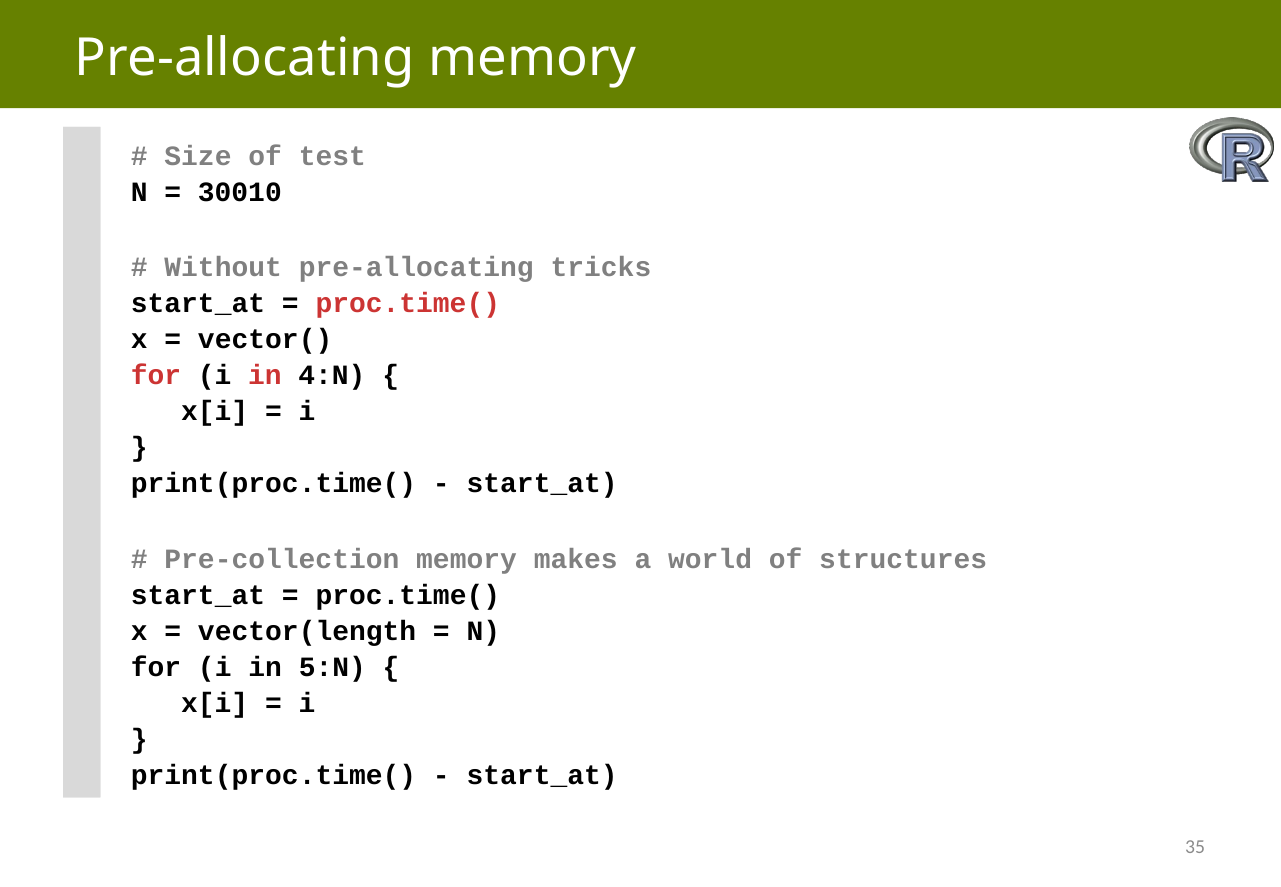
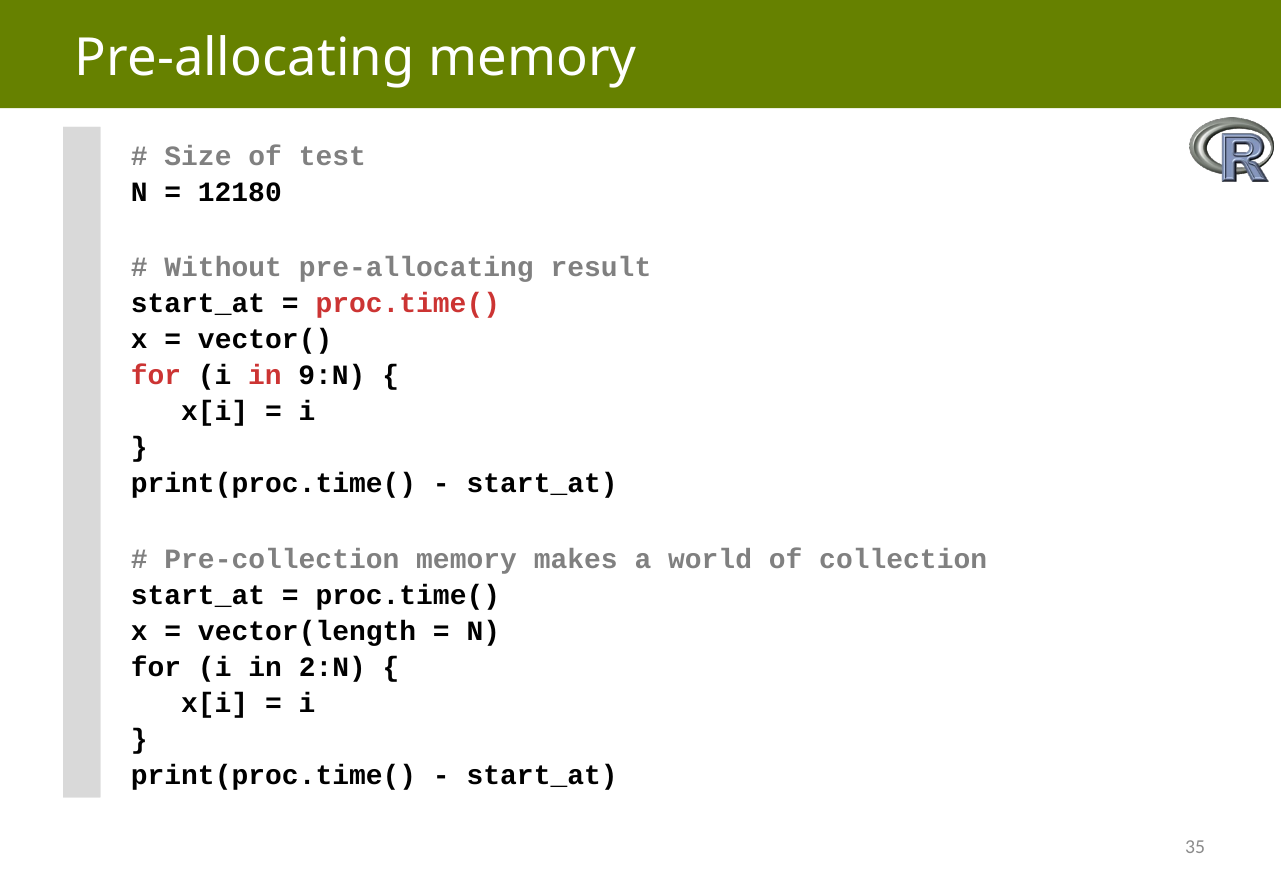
30010: 30010 -> 12180 (240, 192)
tricks: tricks -> result (601, 267)
4:N: 4:N -> 9:N (332, 376)
structures: structures -> collection (903, 559)
5:N: 5:N -> 2:N (332, 667)
